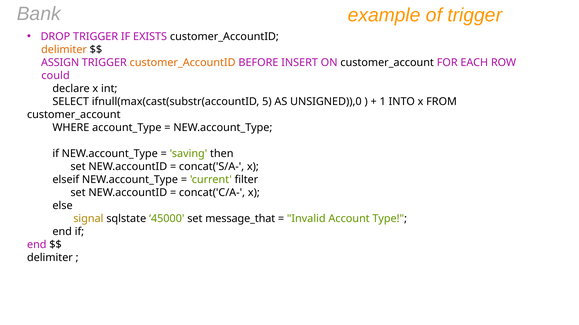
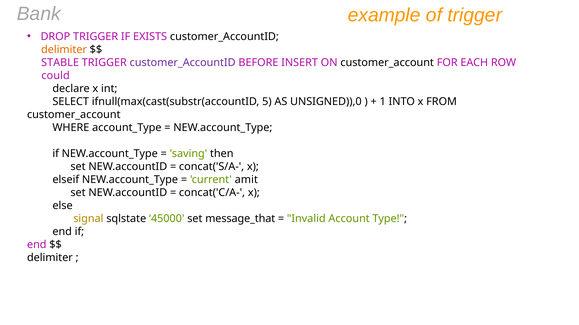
ASSIGN: ASSIGN -> STABLE (60, 63)
customer_AccountID colour: orange -> purple (183, 63)
filter: filter -> amit (246, 180)
